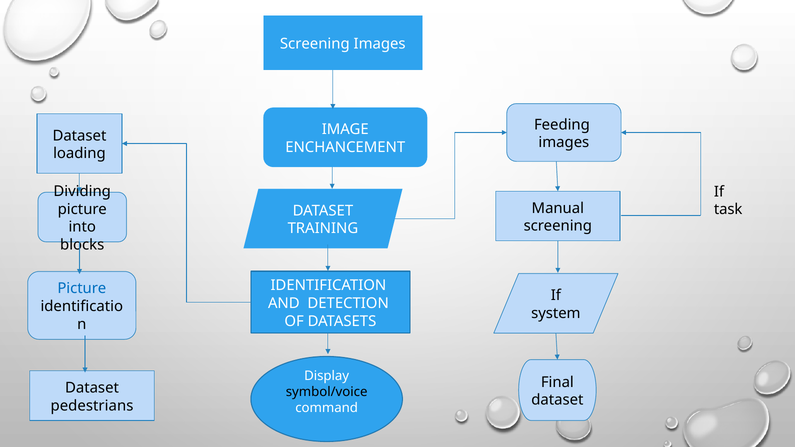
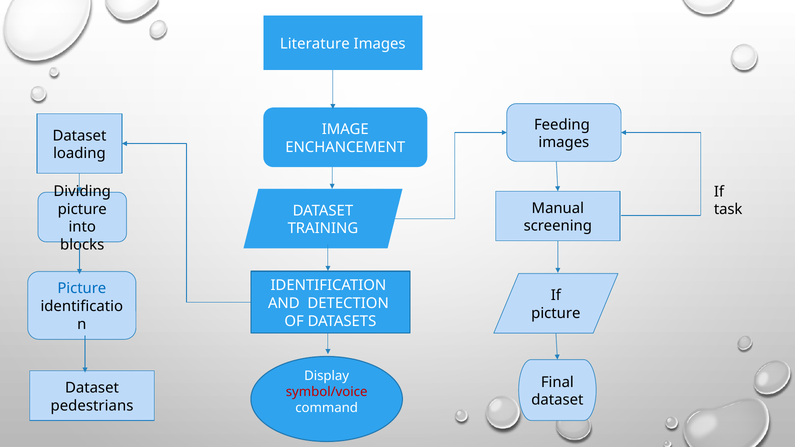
Screening: Screening -> Literature (315, 44)
system: system -> picture (556, 313)
symbol/voice colour: black -> red (327, 392)
